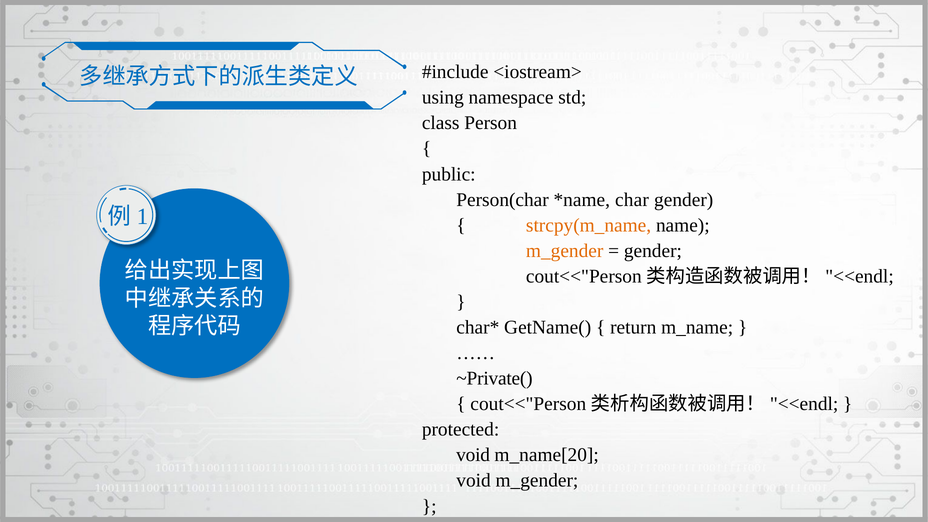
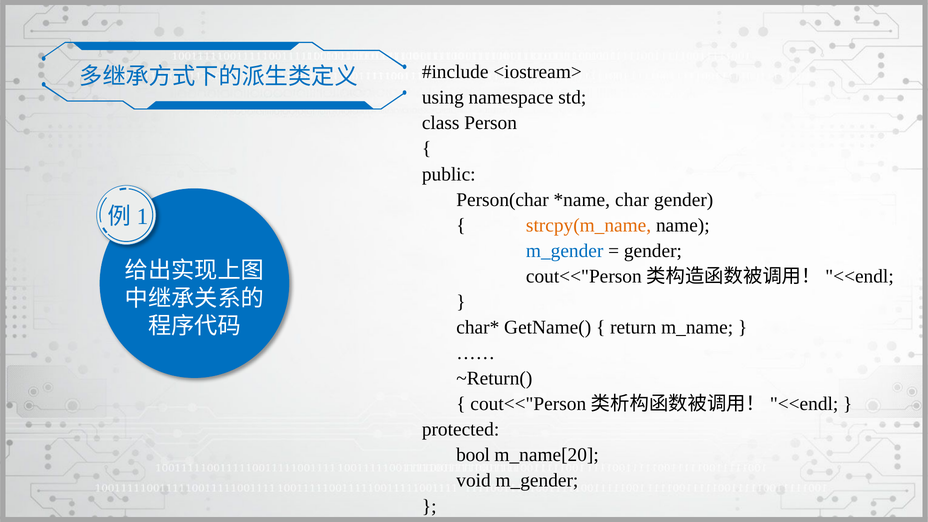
m_gender colour: orange -> blue (565, 251)
~Private(: ~Private( -> ~Return( (494, 378)
void: void -> bool (473, 455)
